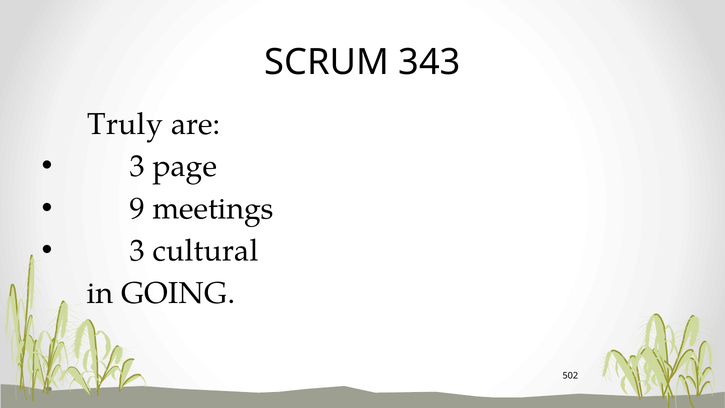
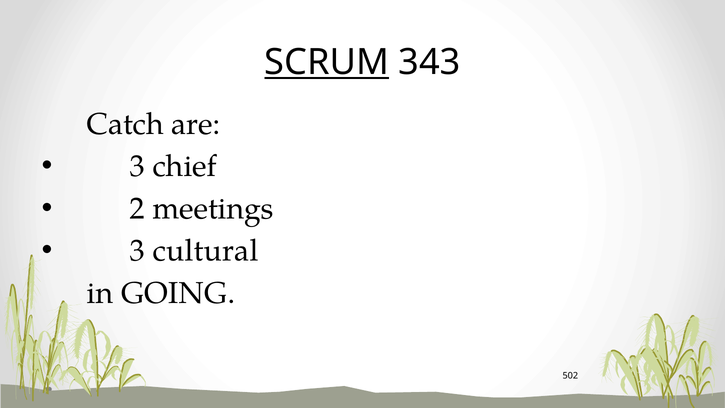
SCRUM underline: none -> present (327, 62)
Truly: Truly -> Catch (125, 124)
page: page -> chief (185, 166)
9: 9 -> 2 (138, 209)
